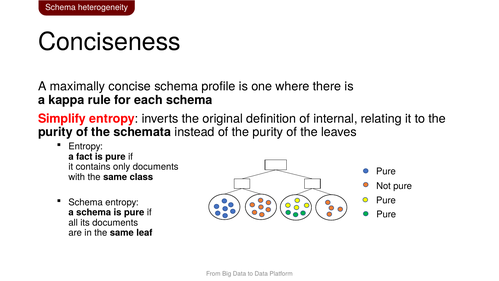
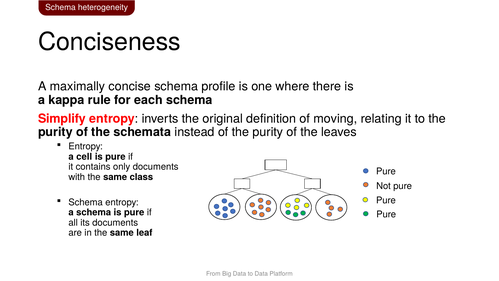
internal: internal -> moving (335, 119)
fact: fact -> cell (84, 157)
